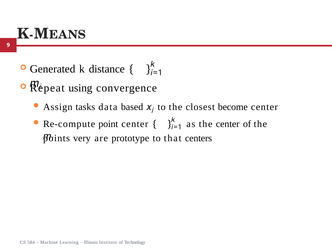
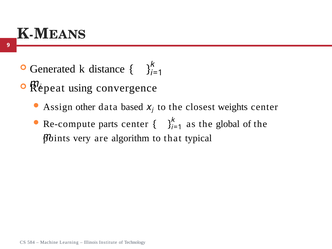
tasks: tasks -> other (85, 107)
become: become -> weights (233, 107)
point: point -> parts (108, 124)
the center: center -> global (228, 124)
prototype: prototype -> algorithm (130, 138)
centers: centers -> typical (198, 138)
